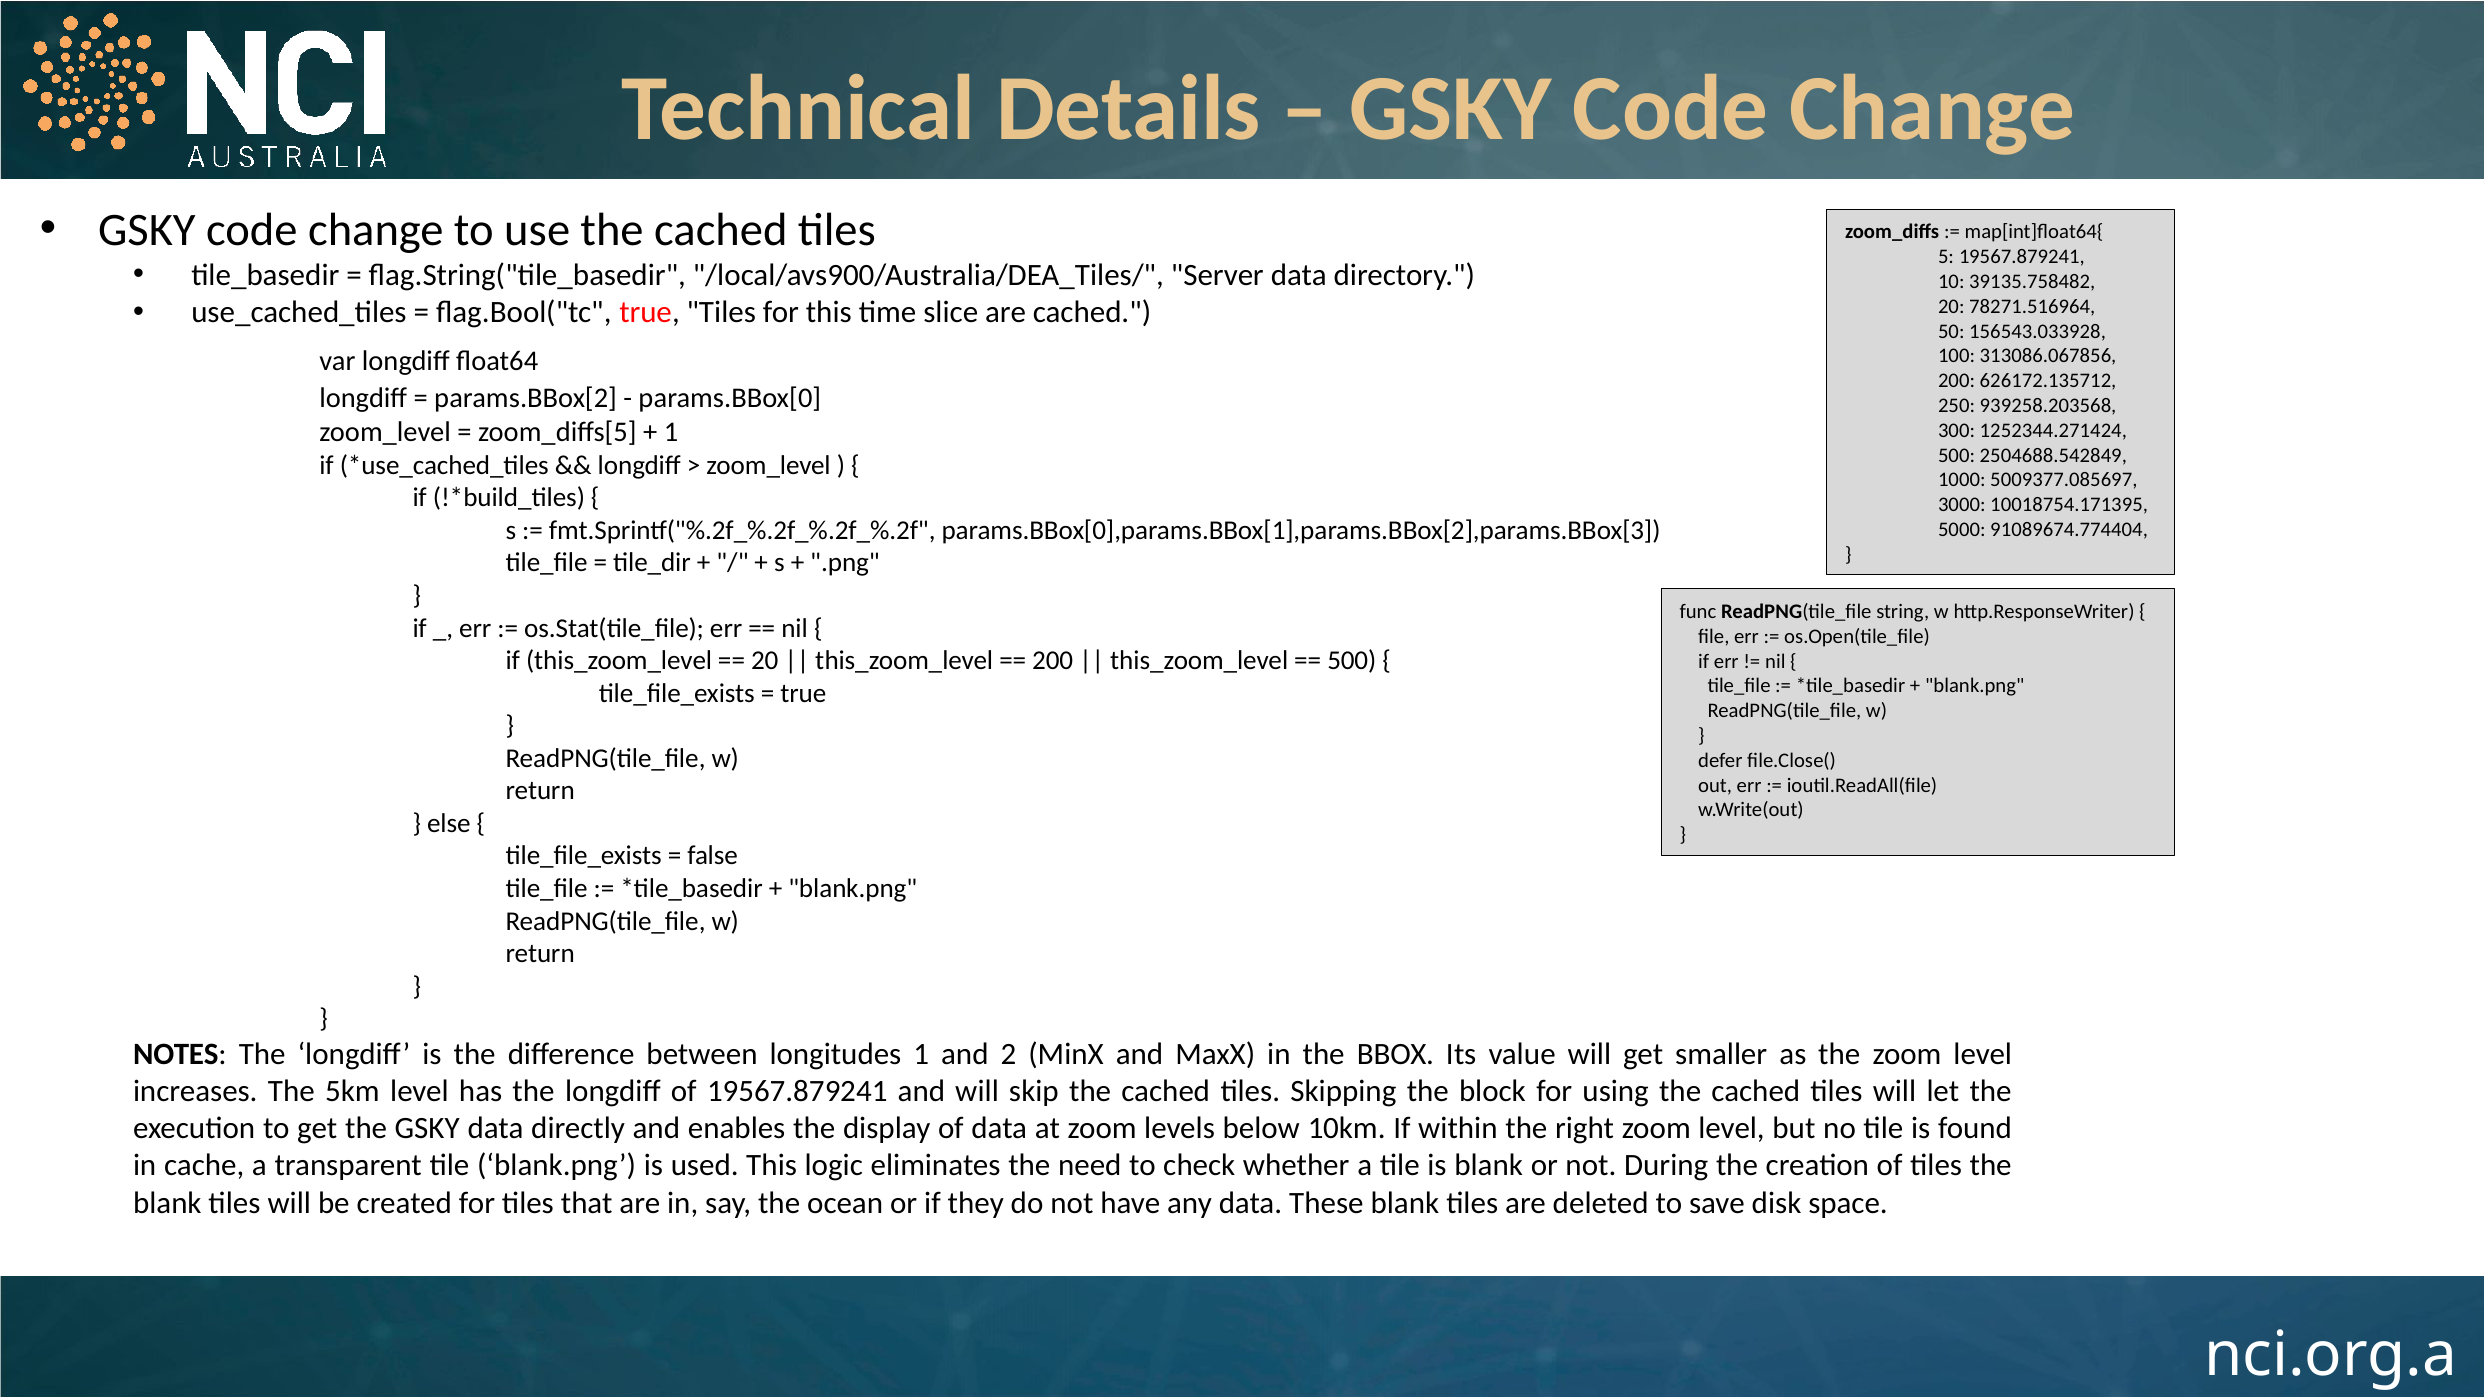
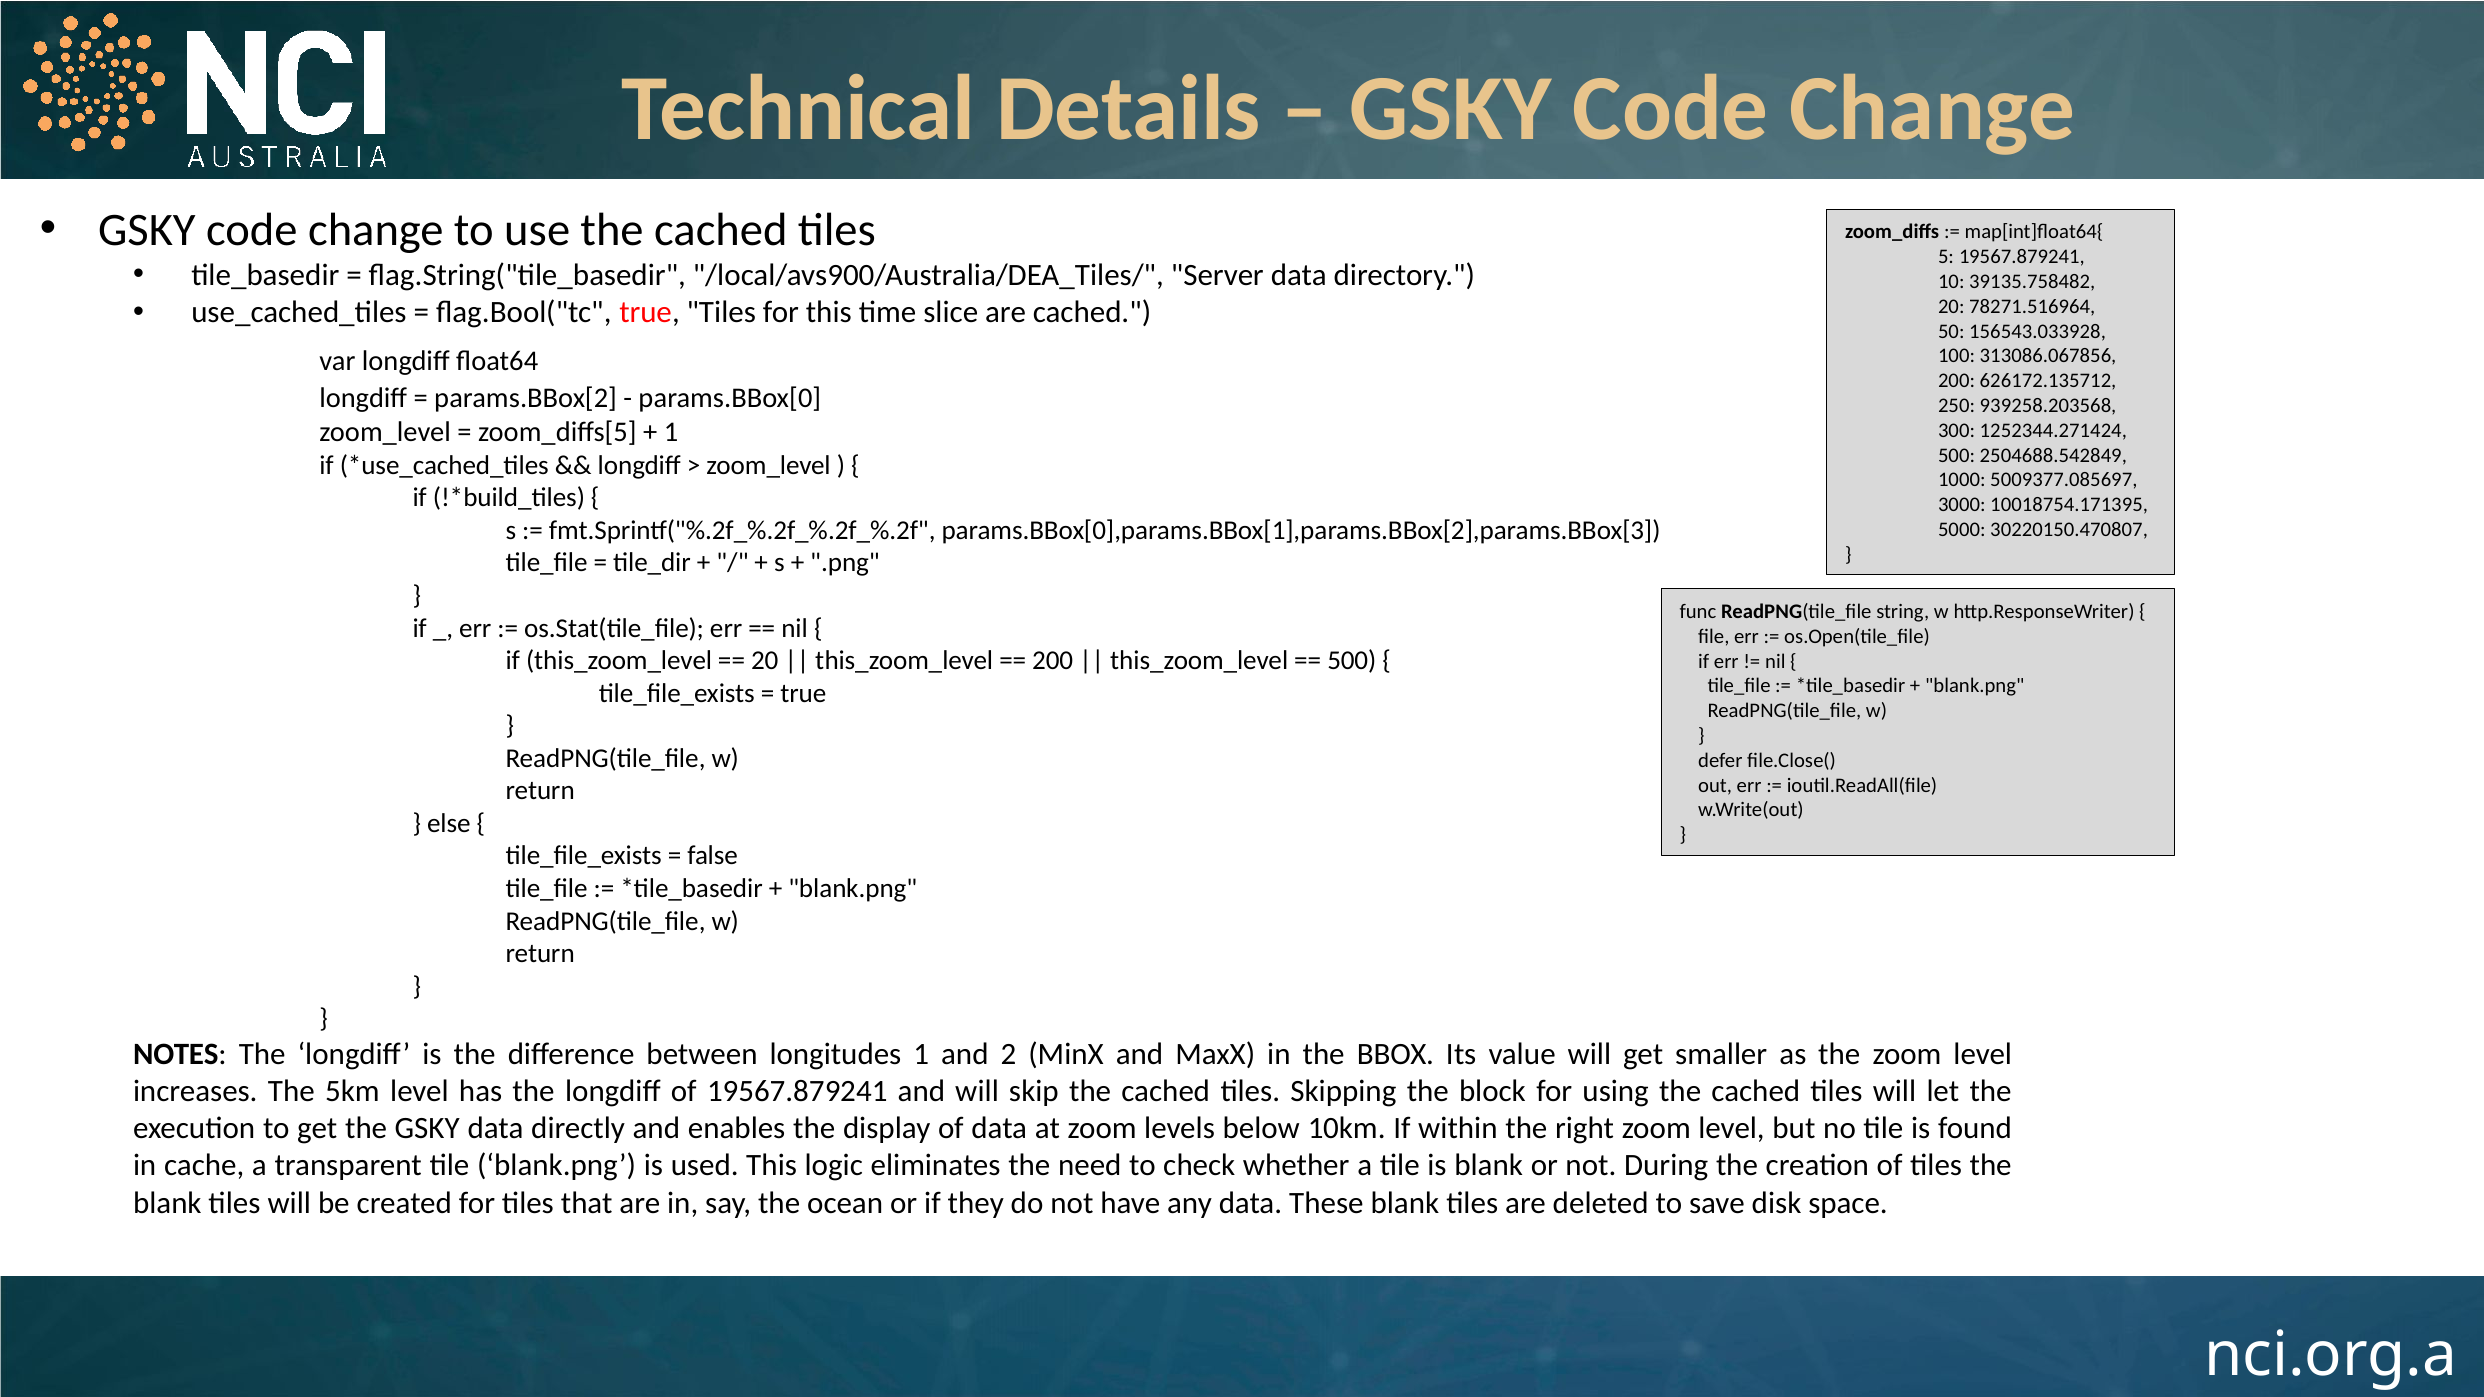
91089674.774404: 91089674.774404 -> 30220150.470807 (2069, 530)
